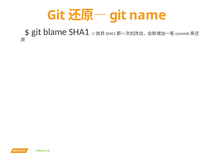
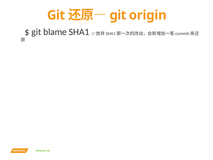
name: name -> origin (148, 15)
